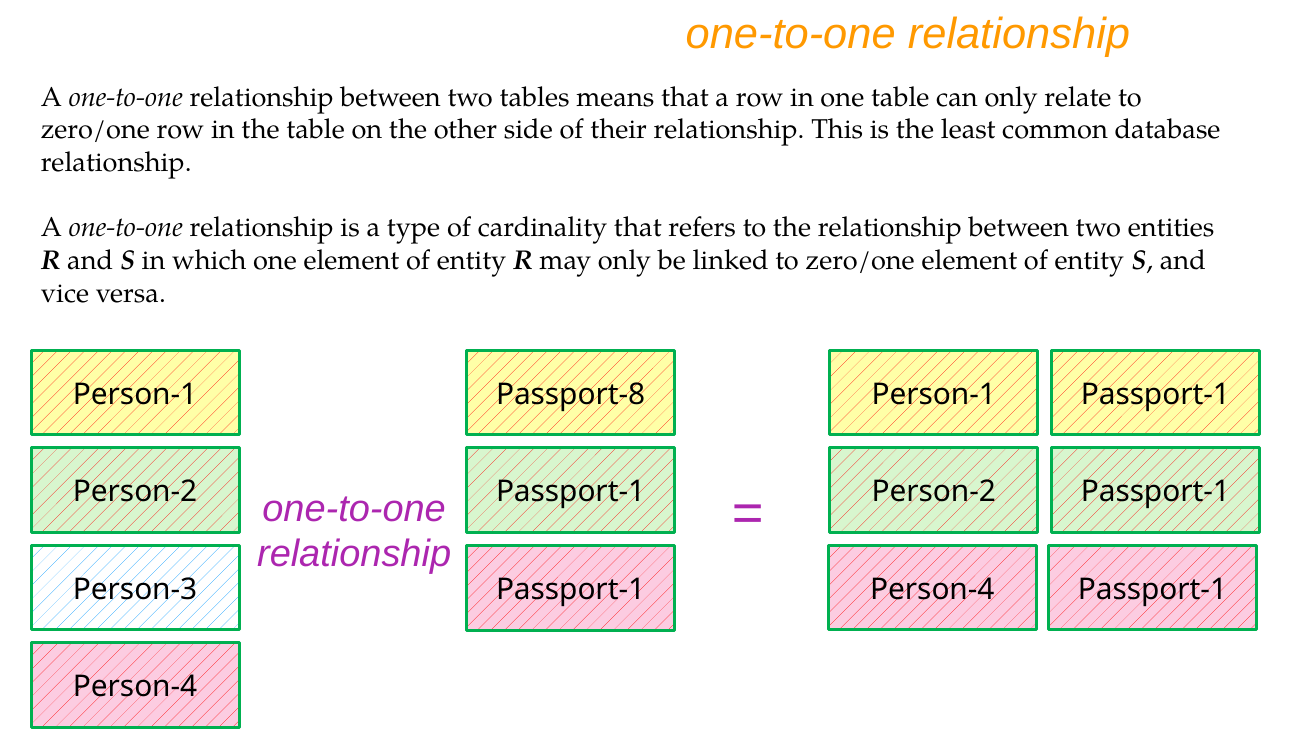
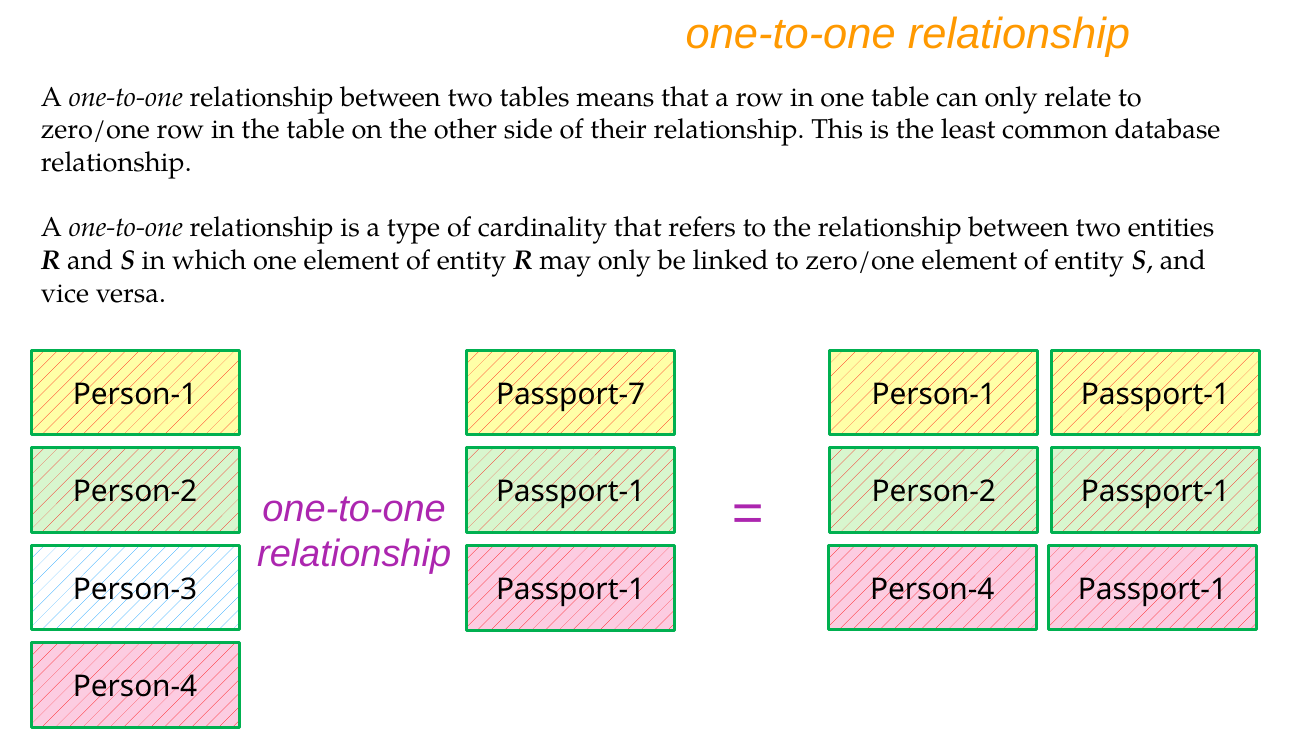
Passport-8: Passport-8 -> Passport-7 (571, 394)
